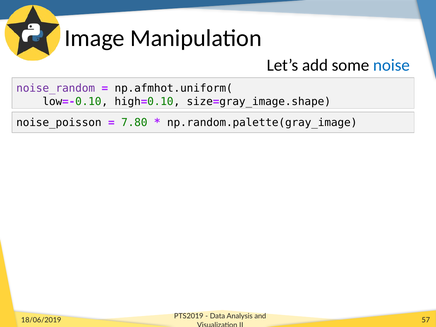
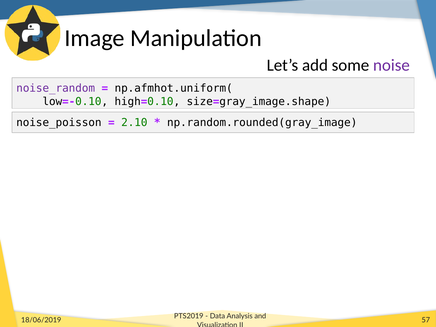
noise colour: blue -> purple (391, 65)
7.80: 7.80 -> 2.10 (134, 123)
np.random.palette(gray_image: np.random.palette(gray_image -> np.random.rounded(gray_image (262, 123)
